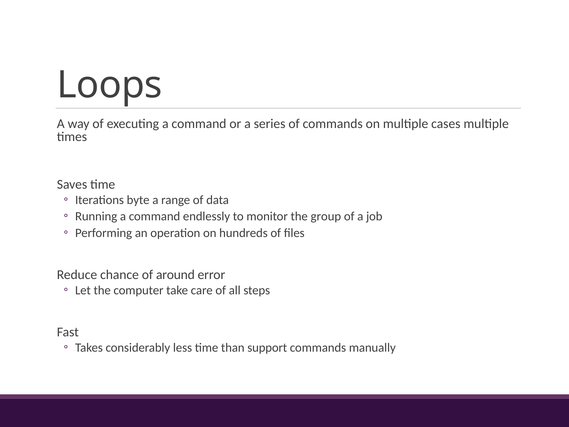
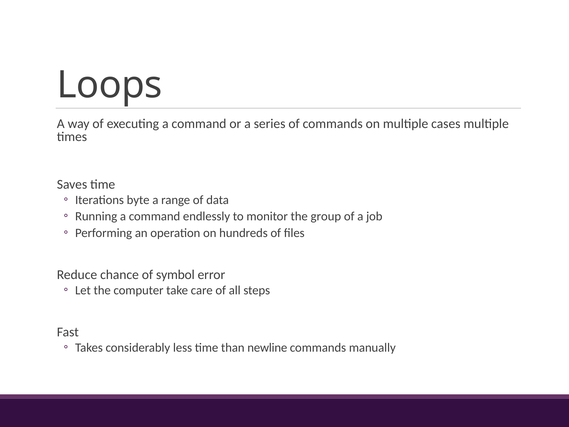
around: around -> symbol (175, 275)
support: support -> newline (267, 347)
